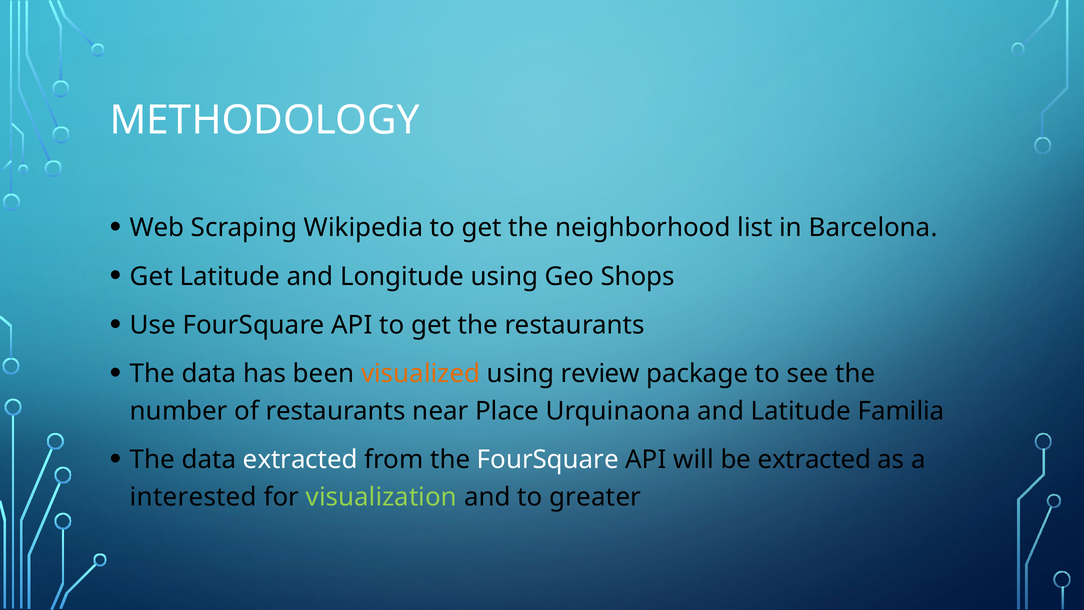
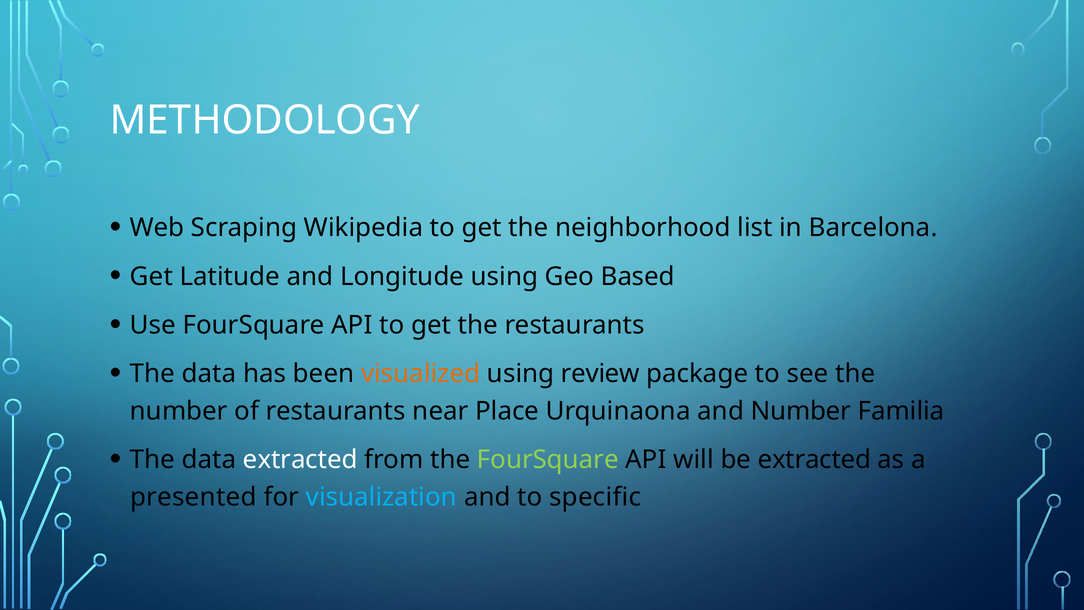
Shops: Shops -> Based (638, 276)
and Latitude: Latitude -> Number (801, 411)
FourSquare colour: white -> light green (548, 460)
interested: interested -> presented (193, 497)
visualization colour: light green -> light blue (381, 497)
greater: greater -> specific (595, 497)
